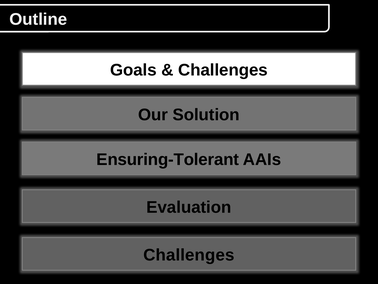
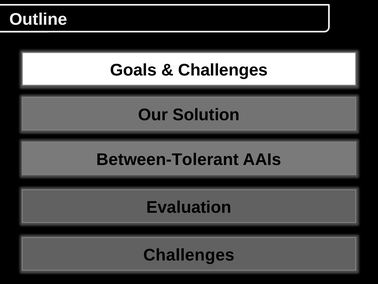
Ensuring-Tolerant: Ensuring-Tolerant -> Between-Tolerant (168, 159)
